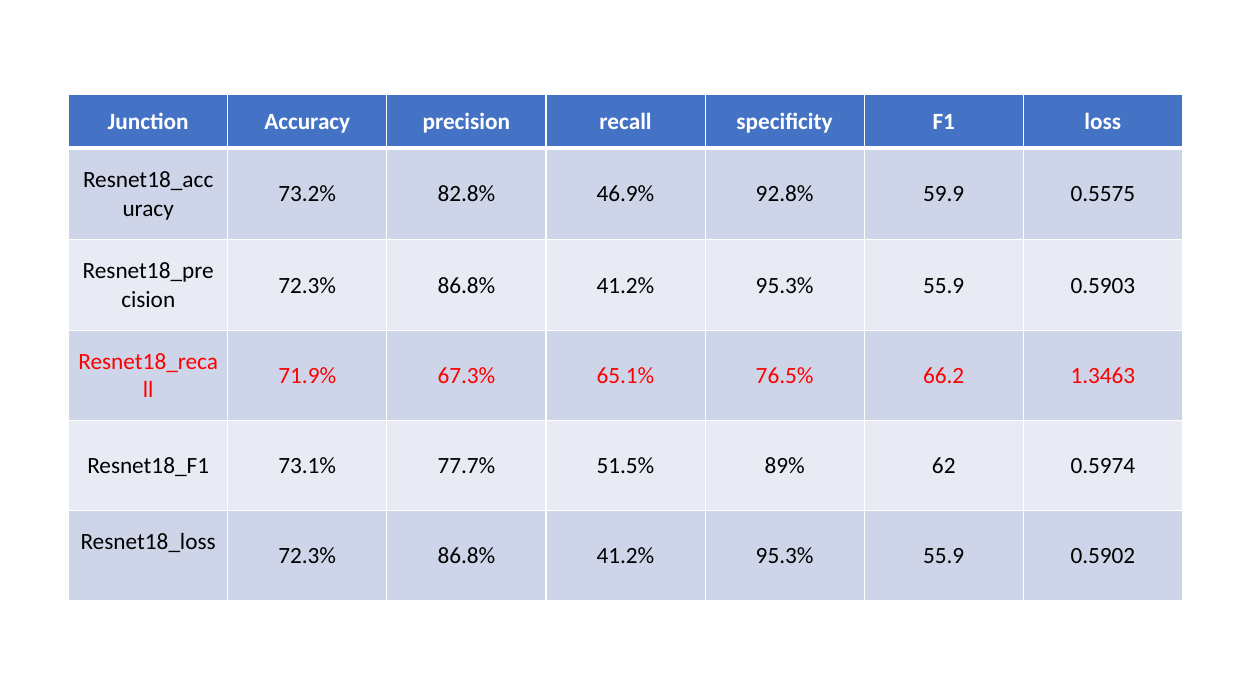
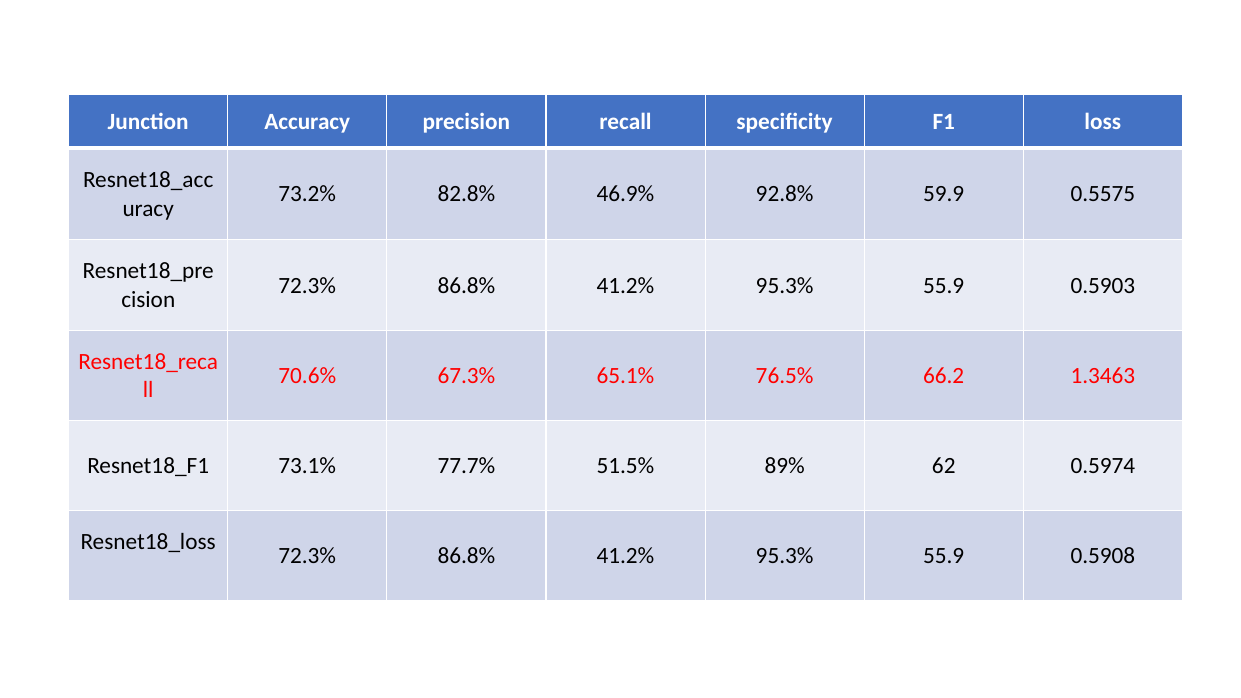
71.9%: 71.9% -> 70.6% (307, 376)
0.5902: 0.5902 -> 0.5908 (1103, 556)
